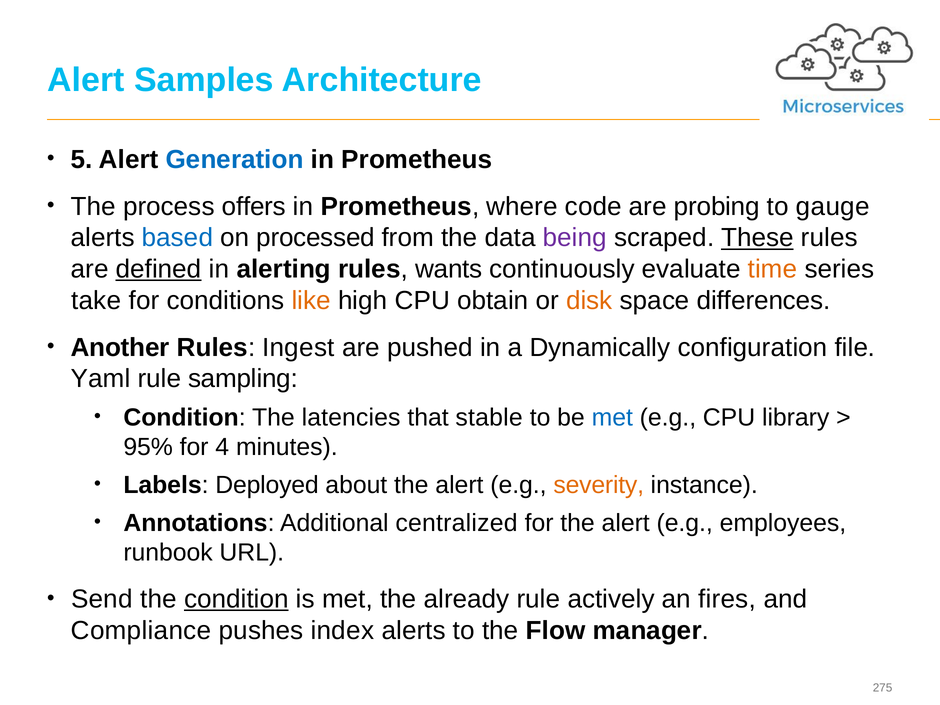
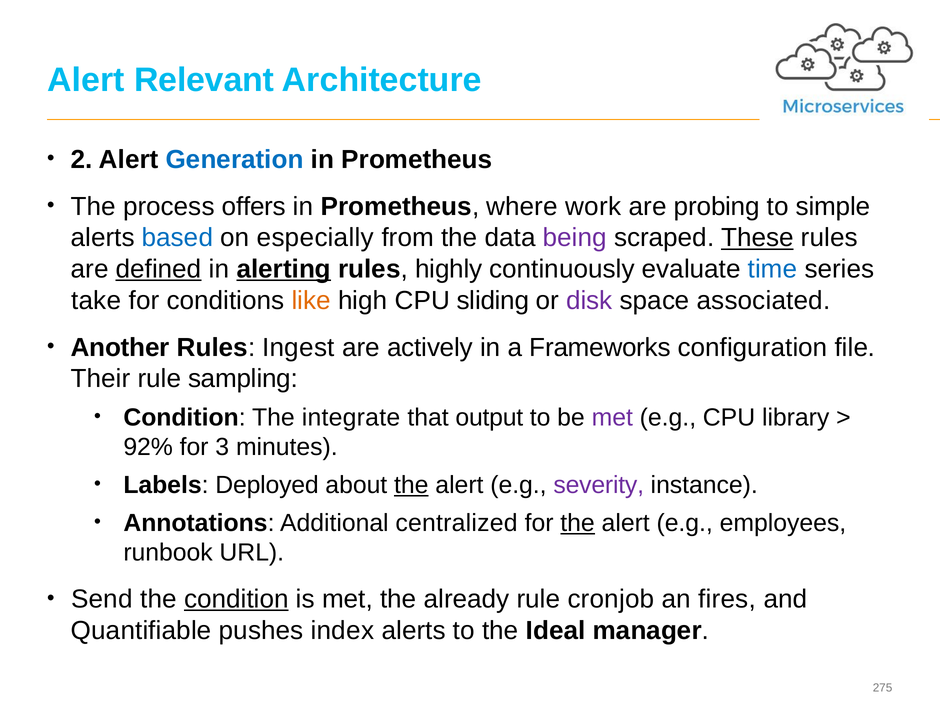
Samples: Samples -> Relevant (204, 80)
5: 5 -> 2 (82, 159)
code: code -> work (593, 206)
gauge: gauge -> simple (833, 206)
processed: processed -> especially (315, 238)
alerting underline: none -> present (284, 269)
wants: wants -> highly (449, 269)
time colour: orange -> blue (773, 269)
obtain: obtain -> sliding (493, 301)
disk colour: orange -> purple (589, 301)
differences: differences -> associated (764, 301)
pushed: pushed -> actively (430, 348)
Dynamically: Dynamically -> Frameworks (600, 348)
Yaml: Yaml -> Their (101, 379)
latencies: latencies -> integrate (351, 417)
stable: stable -> output (489, 417)
met colour: blue -> purple (612, 417)
95%: 95% -> 92% (148, 447)
4: 4 -> 3 (222, 447)
the underline: none -> present (411, 485)
severity colour: orange -> purple (599, 485)
the underline: none -> present (578, 523)
actively: actively -> cronjob (611, 599)
Compliance: Compliance -> Quantifiable (141, 630)
Flow: Flow -> Ideal (556, 630)
